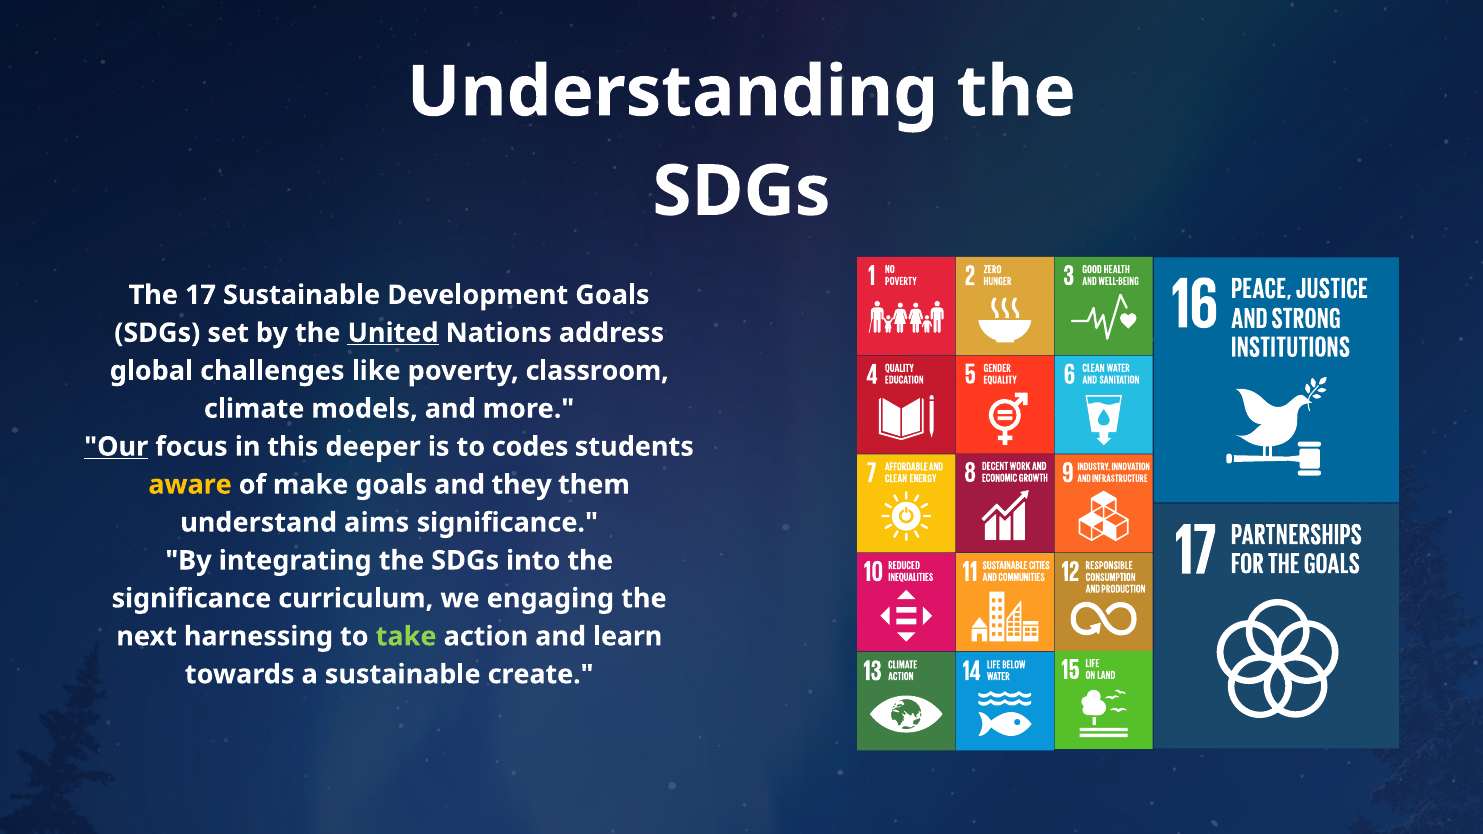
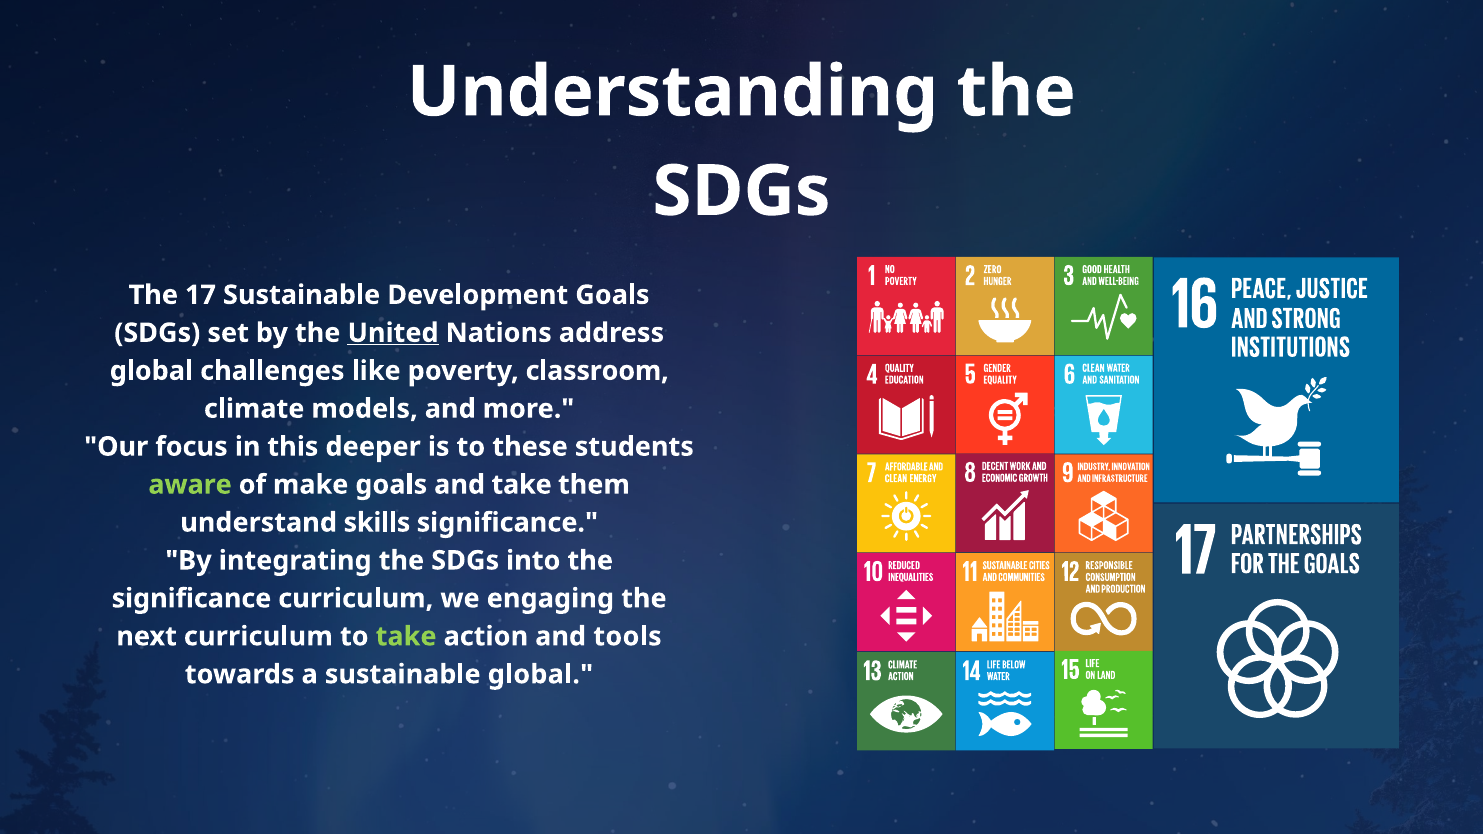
Our underline: present -> none (116, 447)
codes: codes -> these (530, 447)
aware colour: yellow -> light green (190, 485)
and they: they -> take (522, 485)
aims: aims -> skills (377, 523)
next harnessing: harnessing -> curriculum (258, 637)
learn: learn -> tools (627, 637)
sustainable create: create -> global (540, 675)
